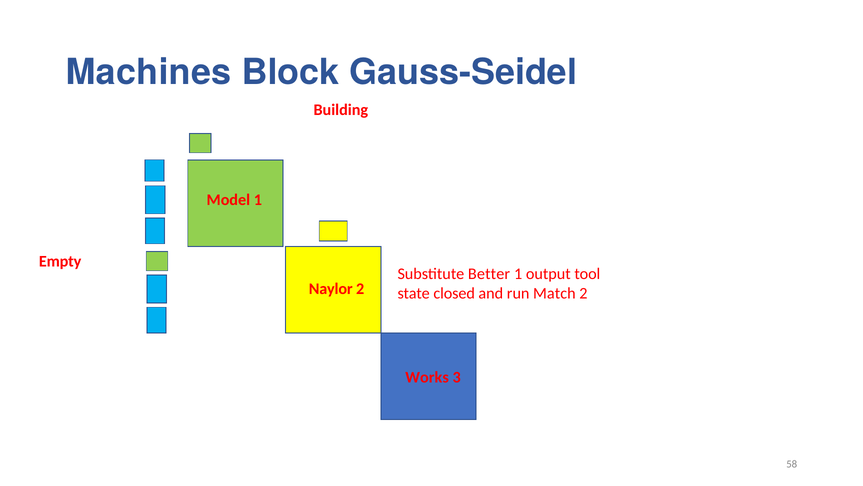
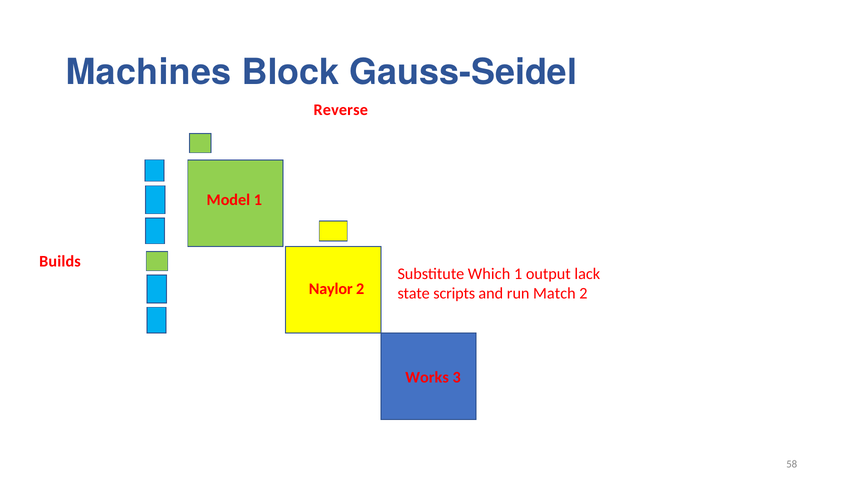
Building: Building -> Reverse (341, 110)
Empty: Empty -> Builds (60, 261)
Better: Better -> Which (489, 273)
tool: tool -> lack (587, 273)
closed: closed -> scripts (454, 293)
